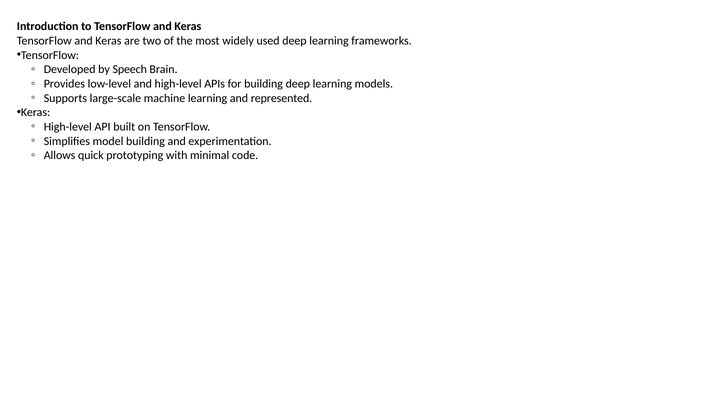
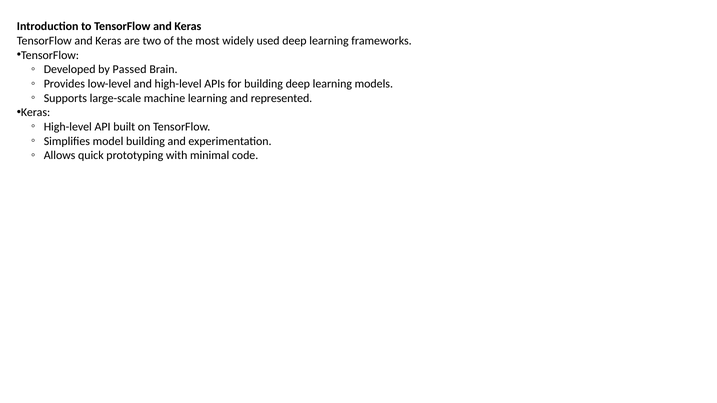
Speech: Speech -> Passed (130, 70)
